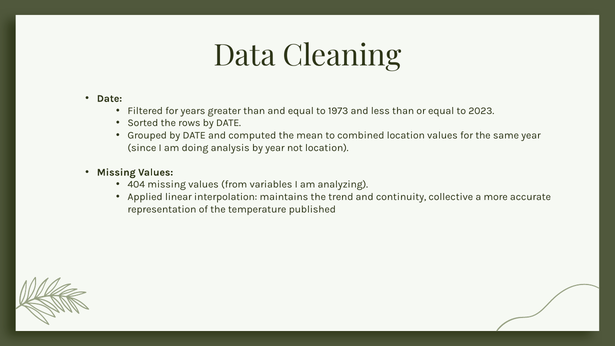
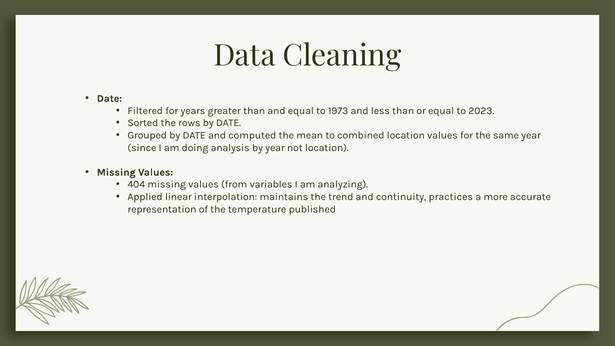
collective: collective -> practices (451, 197)
